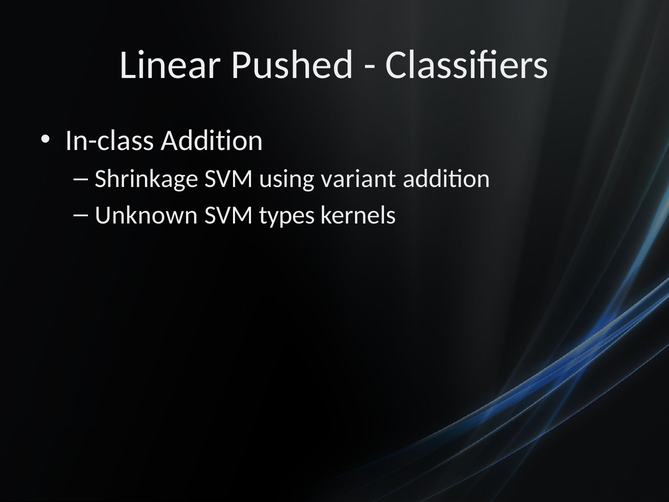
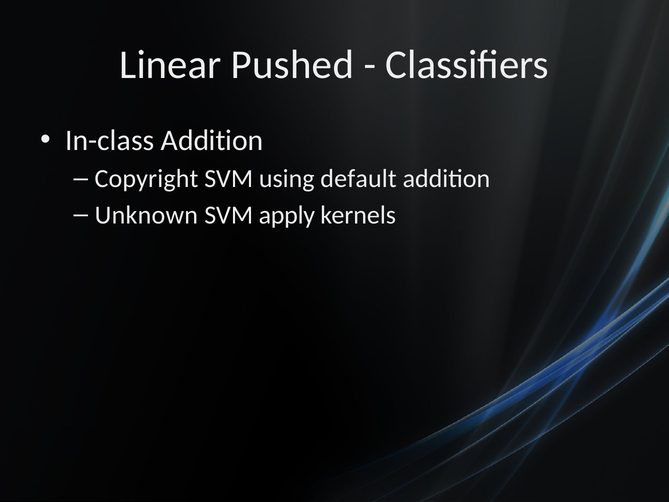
Shrinkage: Shrinkage -> Copyright (146, 179)
variant: variant -> default (359, 179)
types: types -> apply (287, 215)
